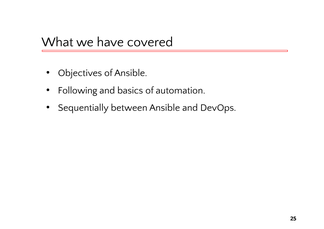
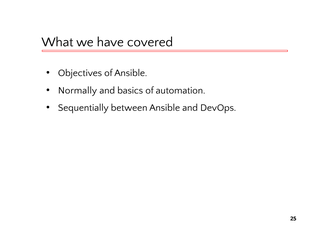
Following: Following -> Normally (77, 90)
